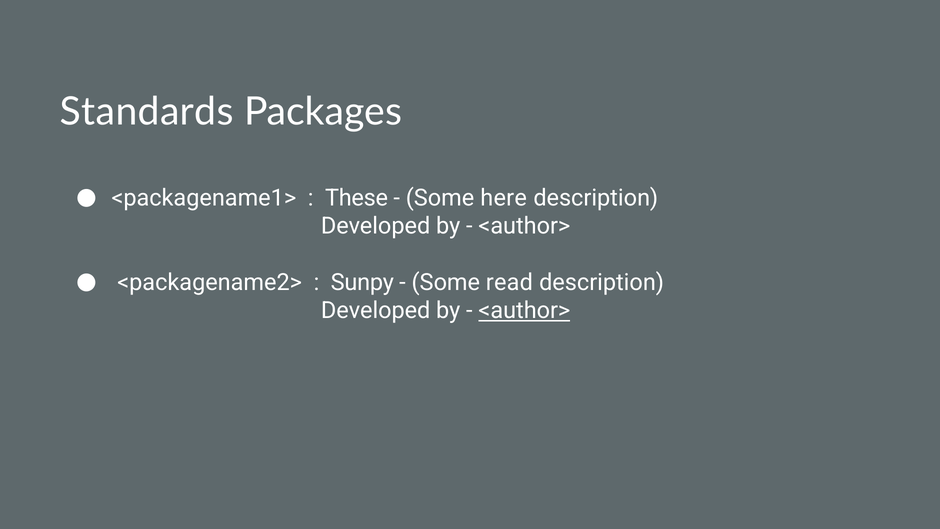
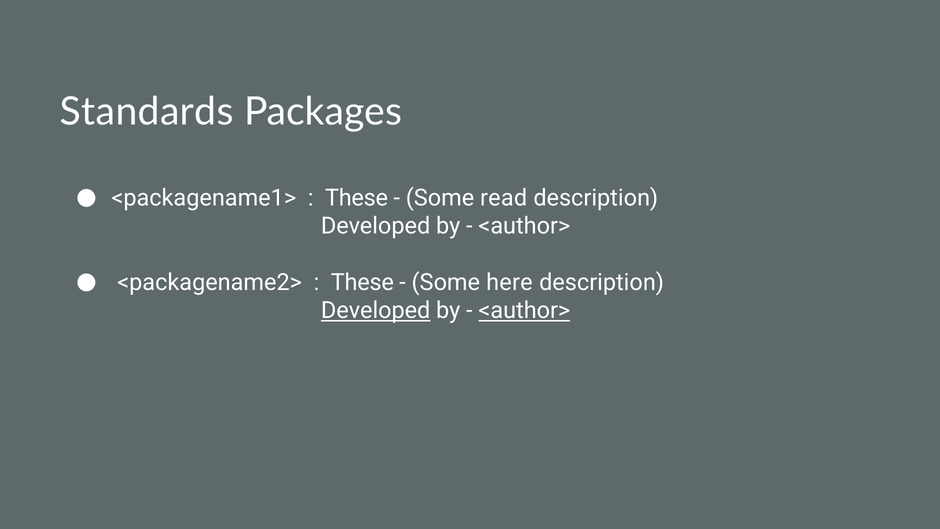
here: here -> read (504, 198)
Sunpy: Sunpy -> These (362, 282)
read: read -> here (509, 282)
Developed underline: none -> present (376, 311)
